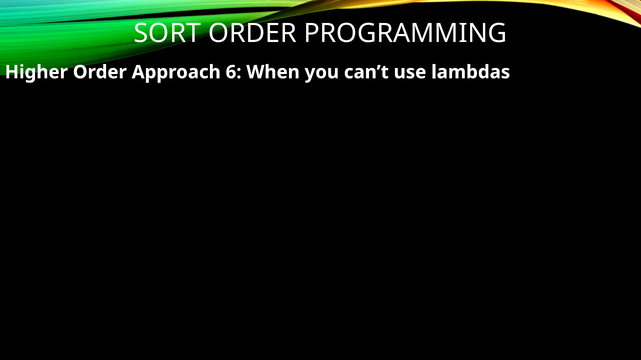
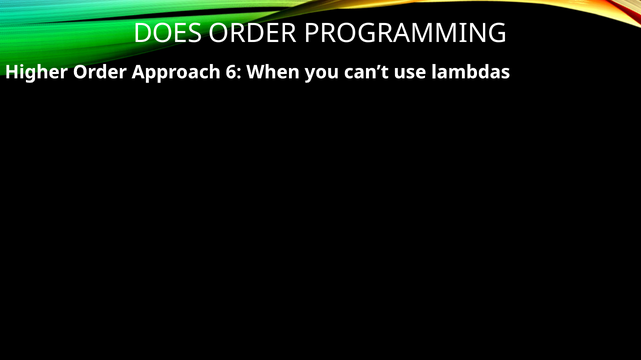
SORT: SORT -> DOES (168, 34)
